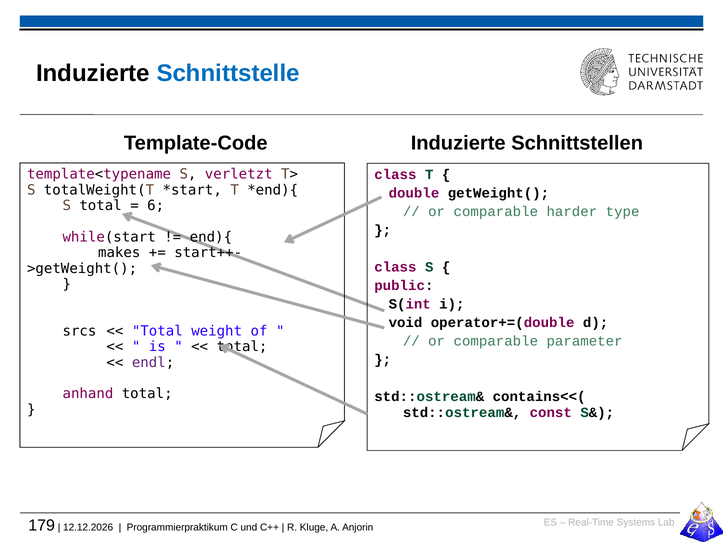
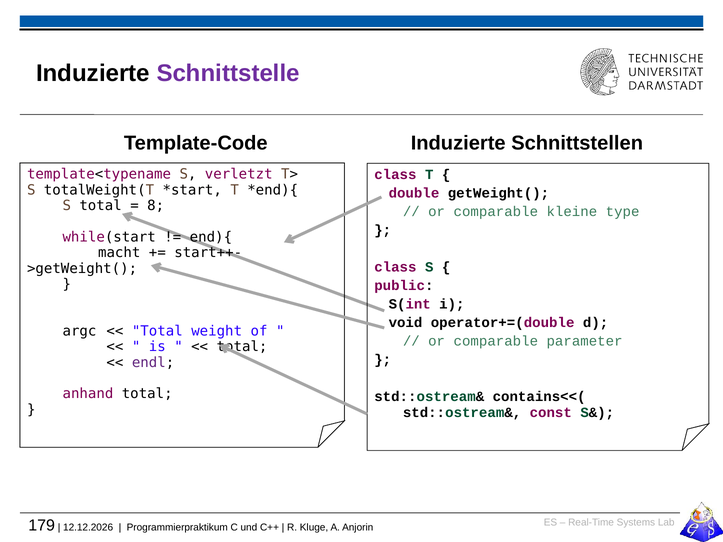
Schnittstelle colour: blue -> purple (228, 74)
6: 6 -> 8 (156, 206)
harder: harder -> kleine (572, 212)
makes: makes -> macht (119, 253)
srcs: srcs -> argc (79, 331)
